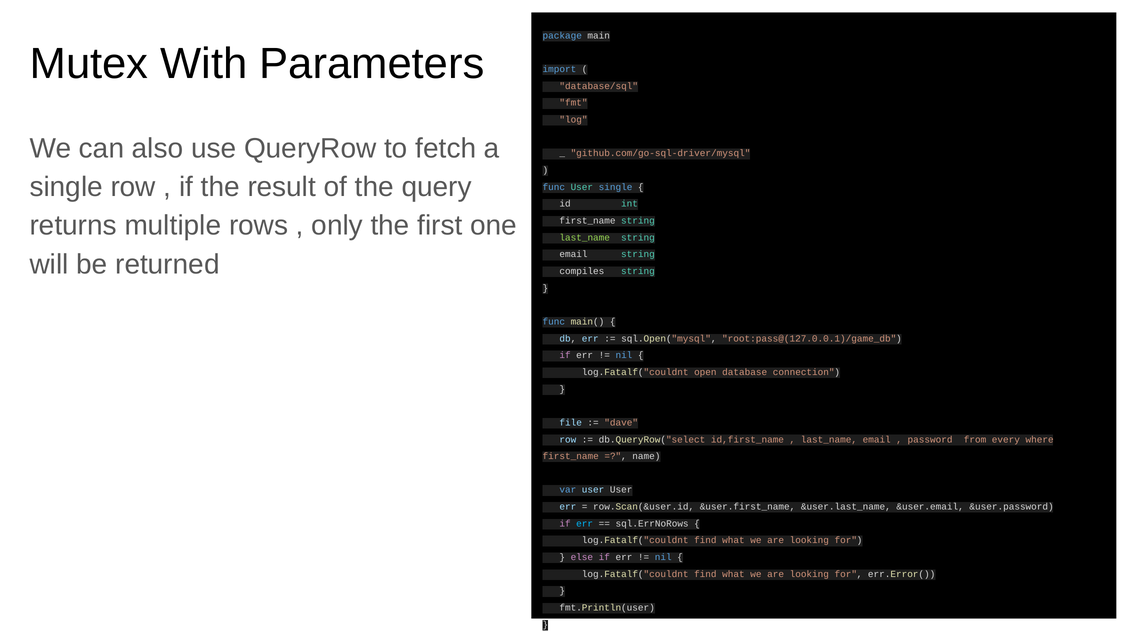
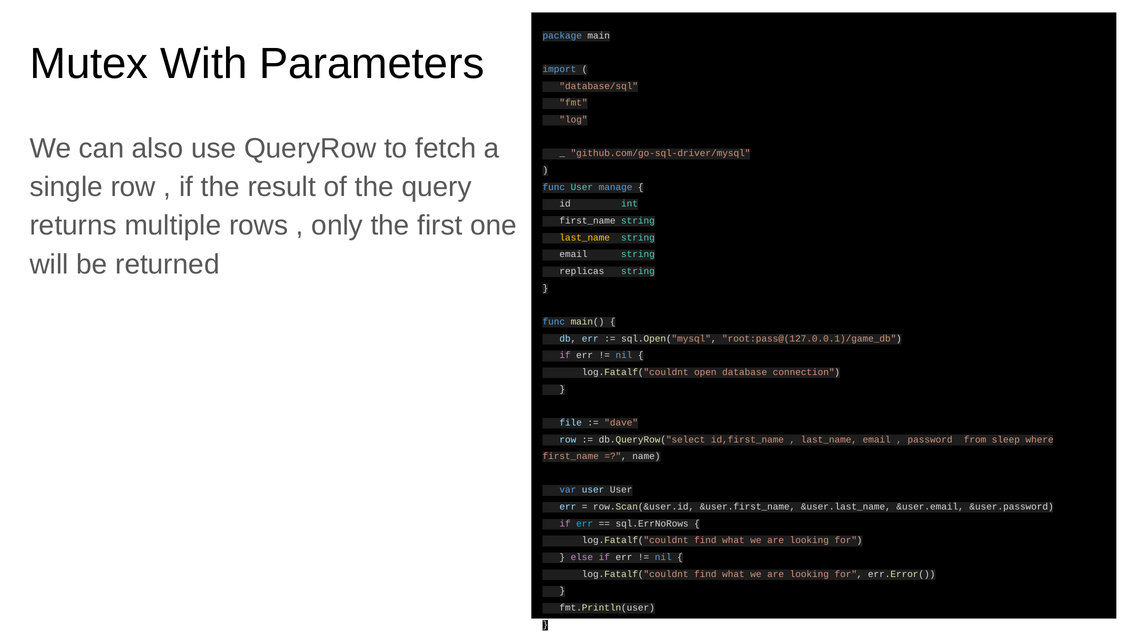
User single: single -> manage (616, 187)
last_name colour: light green -> yellow (585, 238)
compiles: compiles -> replicas (582, 271)
every: every -> sleep (1006, 440)
